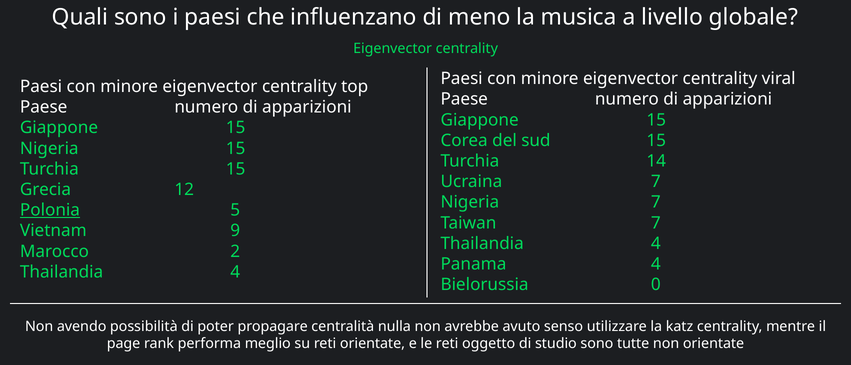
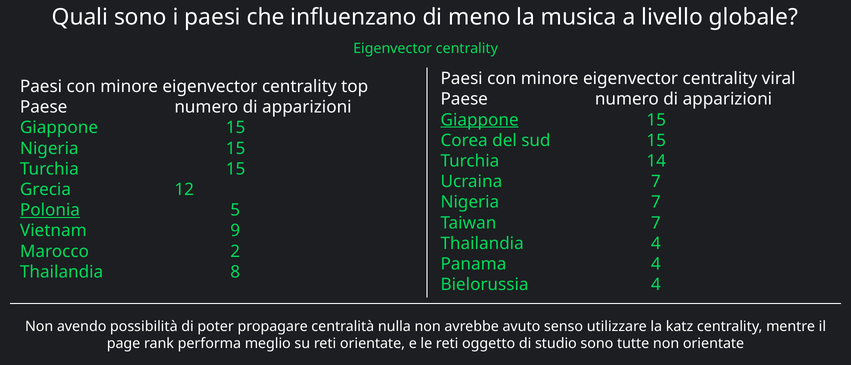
Giappone underline: none -> present (480, 120)
4: 4 -> 8 (235, 272)
Bielorussia 0: 0 -> 4 (656, 284)
